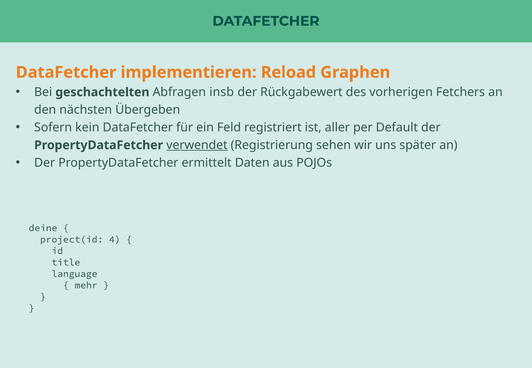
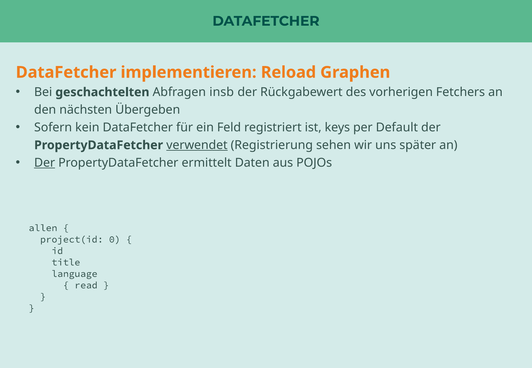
aller: aller -> keys (337, 128)
Der underline: none -> present (45, 163)
deine: deine -> allen (43, 228)
4: 4 -> 0 (115, 240)
mehr: mehr -> read (86, 285)
